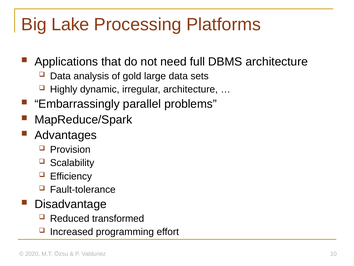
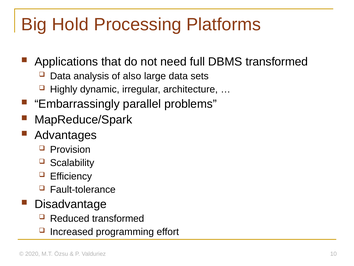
Lake: Lake -> Hold (70, 24)
DBMS architecture: architecture -> transformed (277, 62)
gold: gold -> also (132, 76)
